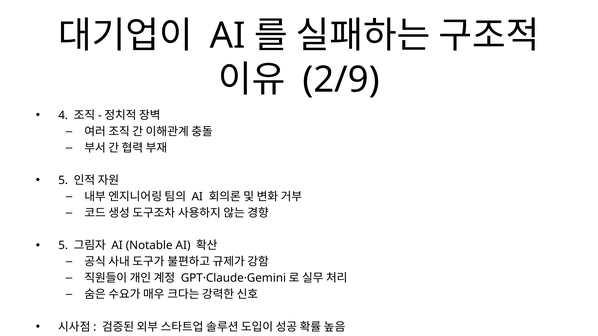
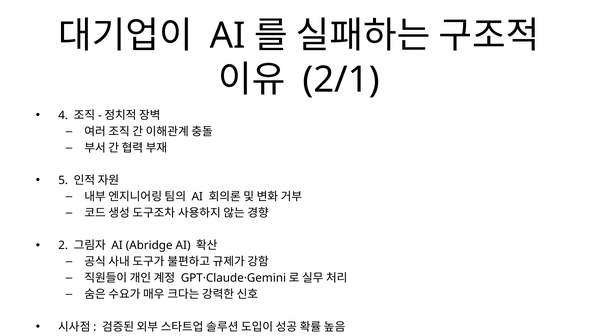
2/9: 2/9 -> 2/1 (341, 80)
5: 5 -> 2 (63, 246)
Notable: Notable -> Abridge (149, 246)
